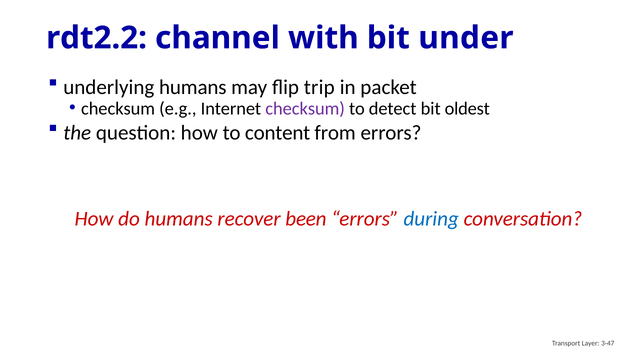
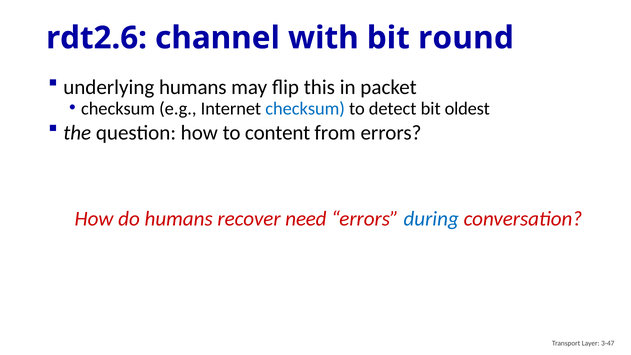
rdt2.2: rdt2.2 -> rdt2.6 (97, 38)
under: under -> round (466, 38)
trip: trip -> this (319, 87)
checksum colour: purple -> blue (305, 108)
been: been -> need (306, 219)
